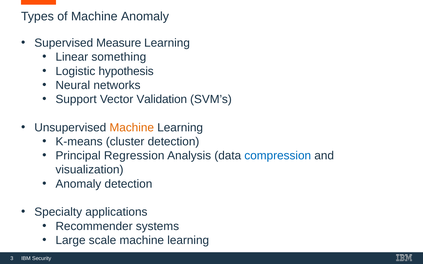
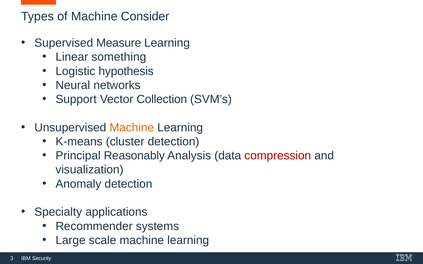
Machine Anomaly: Anomaly -> Consider (145, 17)
Validation: Validation -> Collection (162, 100)
Regression: Regression -> Reasonably (134, 156)
compression colour: blue -> red (278, 156)
